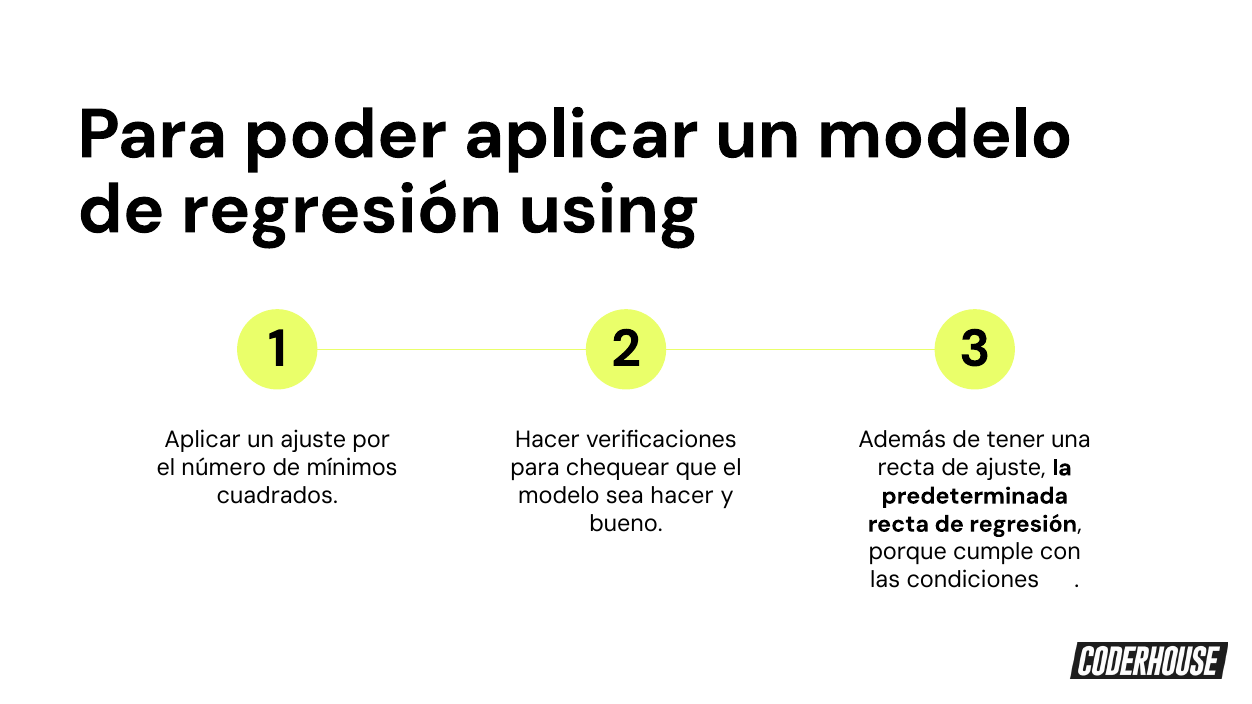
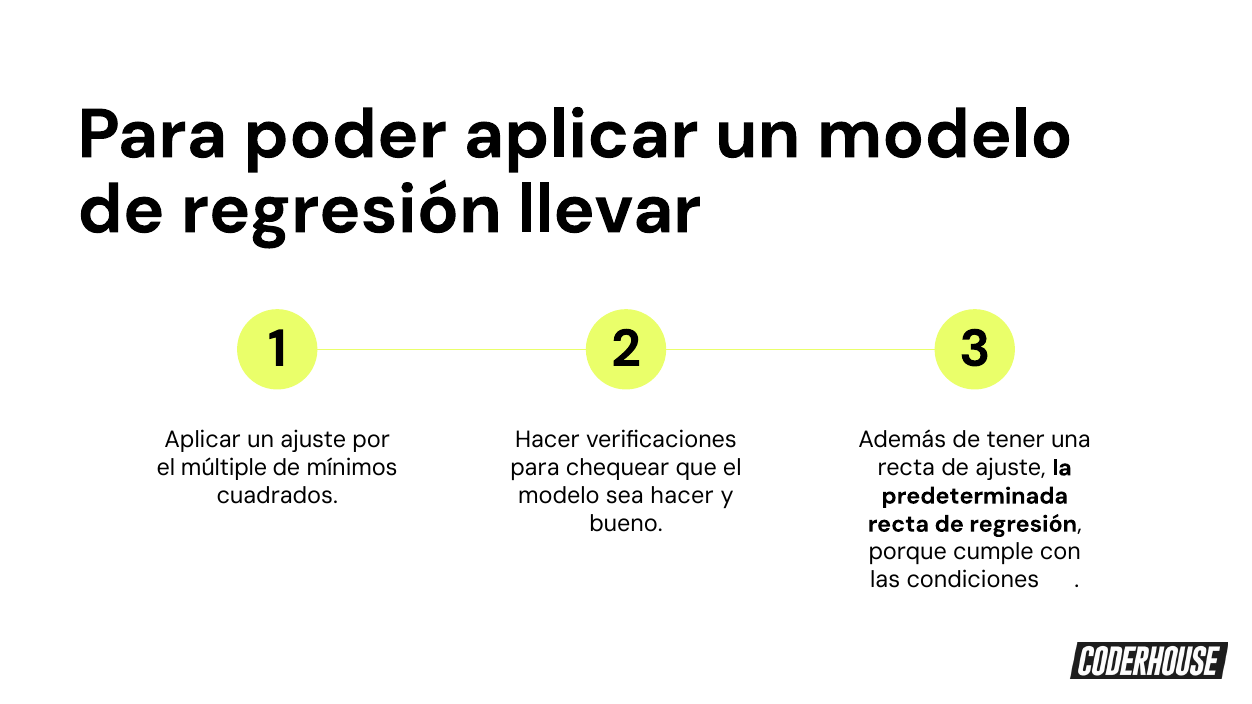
using: using -> llevar (609, 210)
número: número -> múltiple (224, 468)
